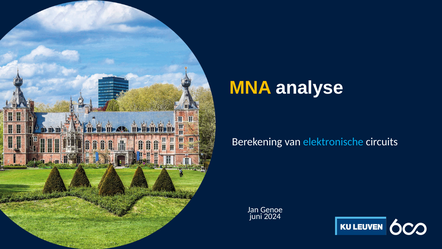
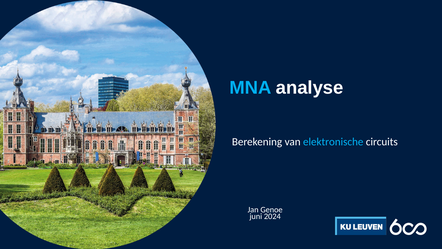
MNA colour: yellow -> light blue (251, 88)
